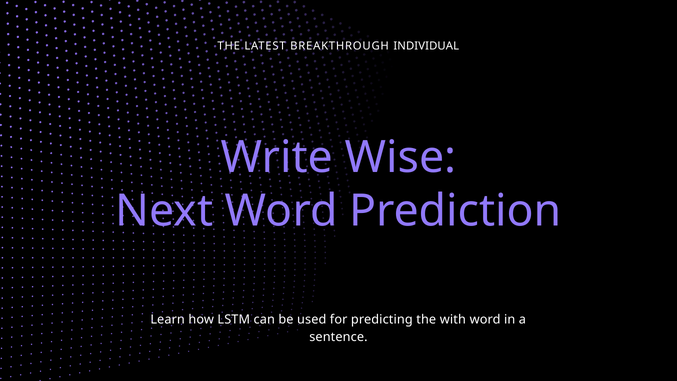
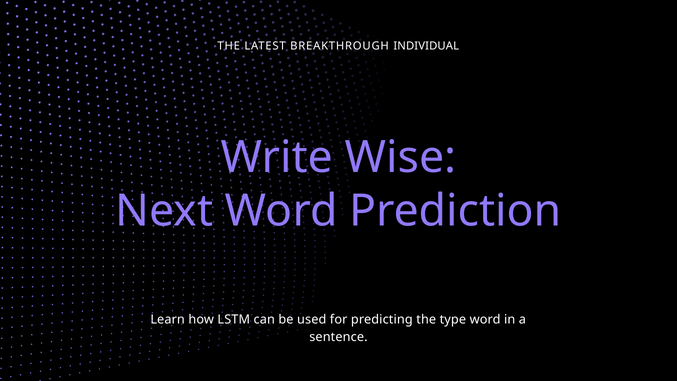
with: with -> type (453, 319)
